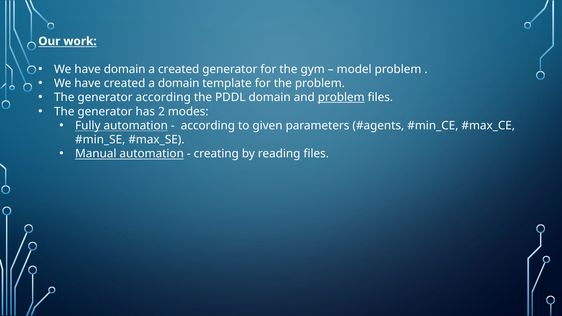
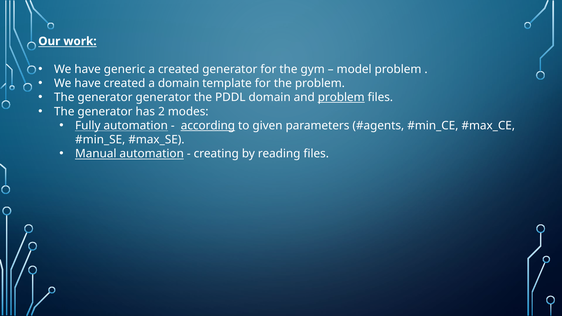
have domain: domain -> generic (125, 69)
generator according: according -> generator (163, 97)
according underline: none -> present (208, 126)
